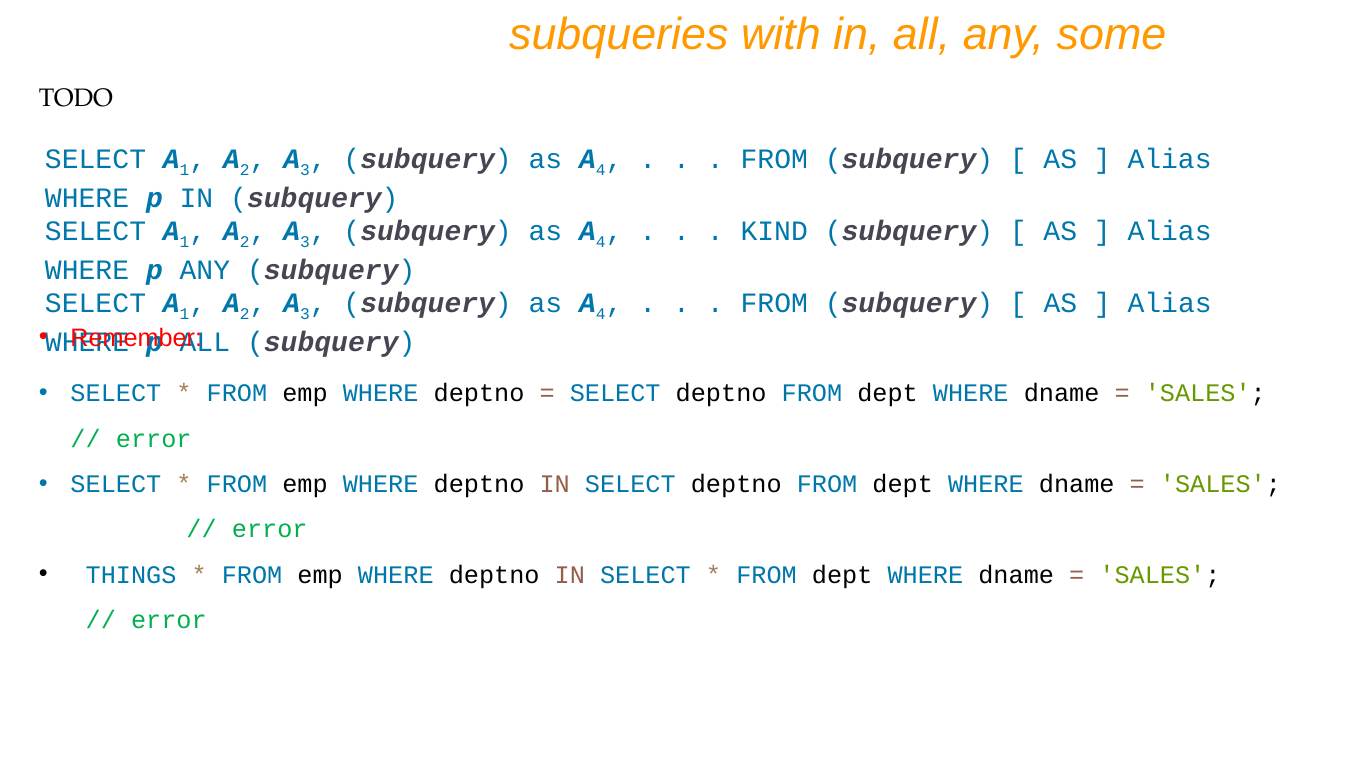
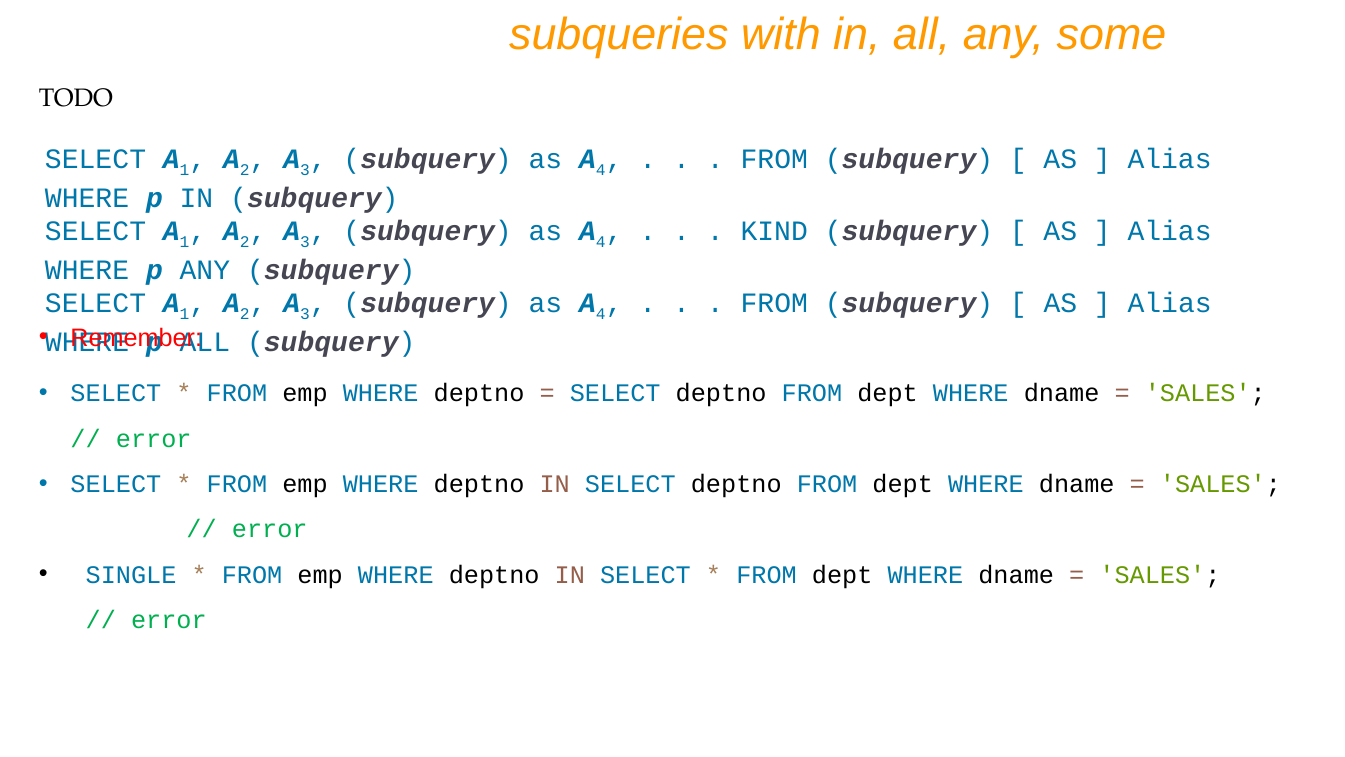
THINGS: THINGS -> SINGLE (131, 575)
